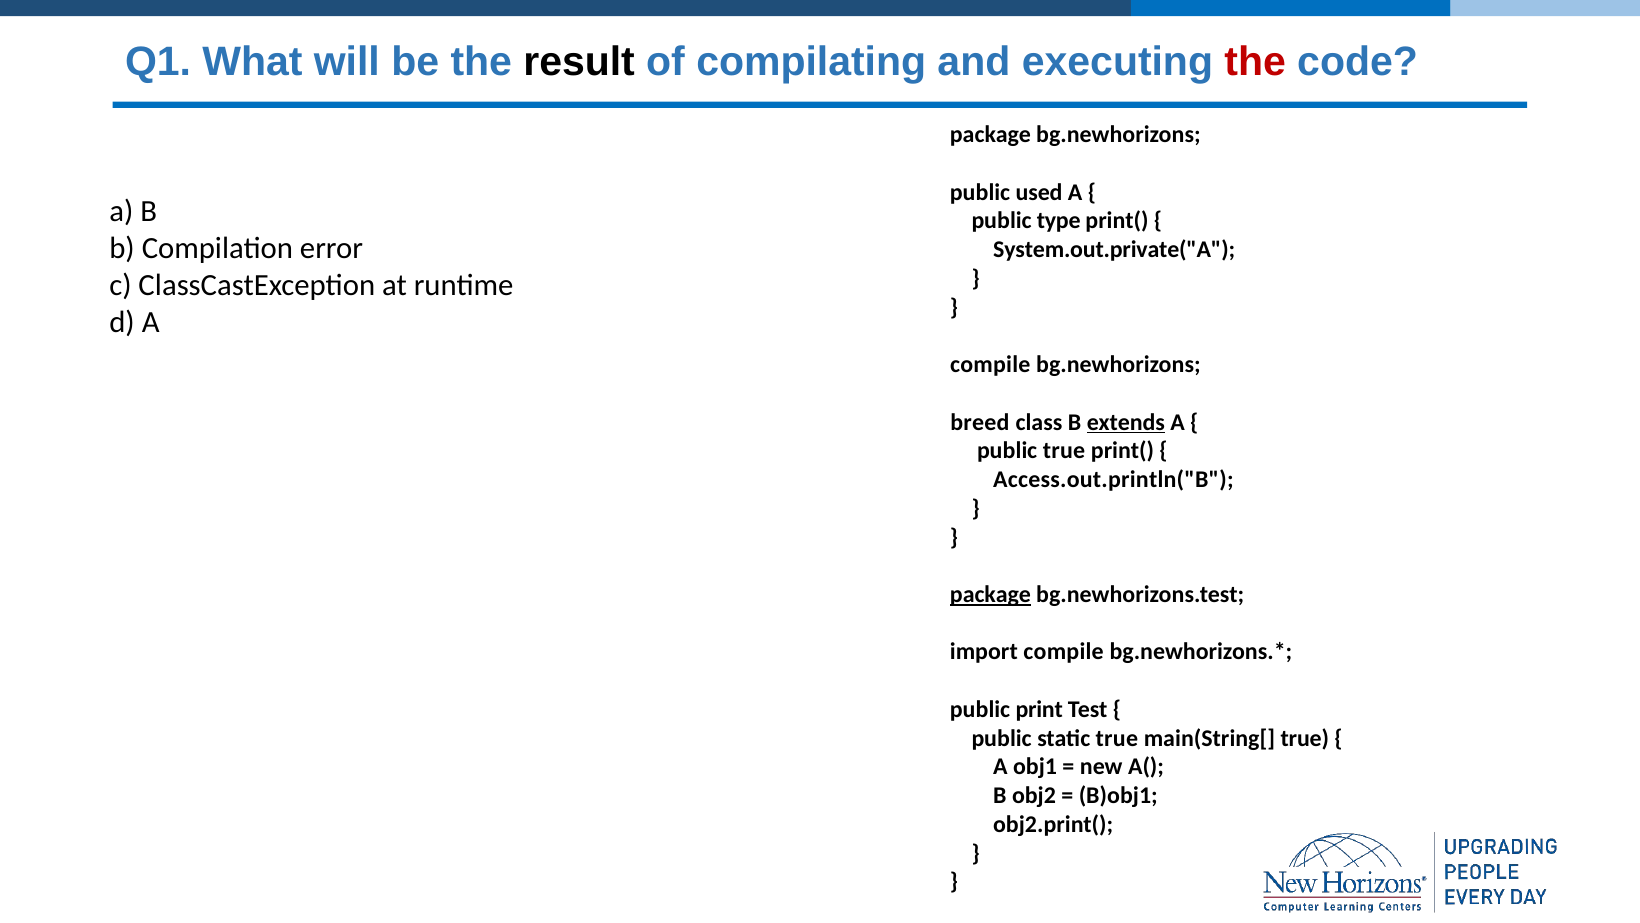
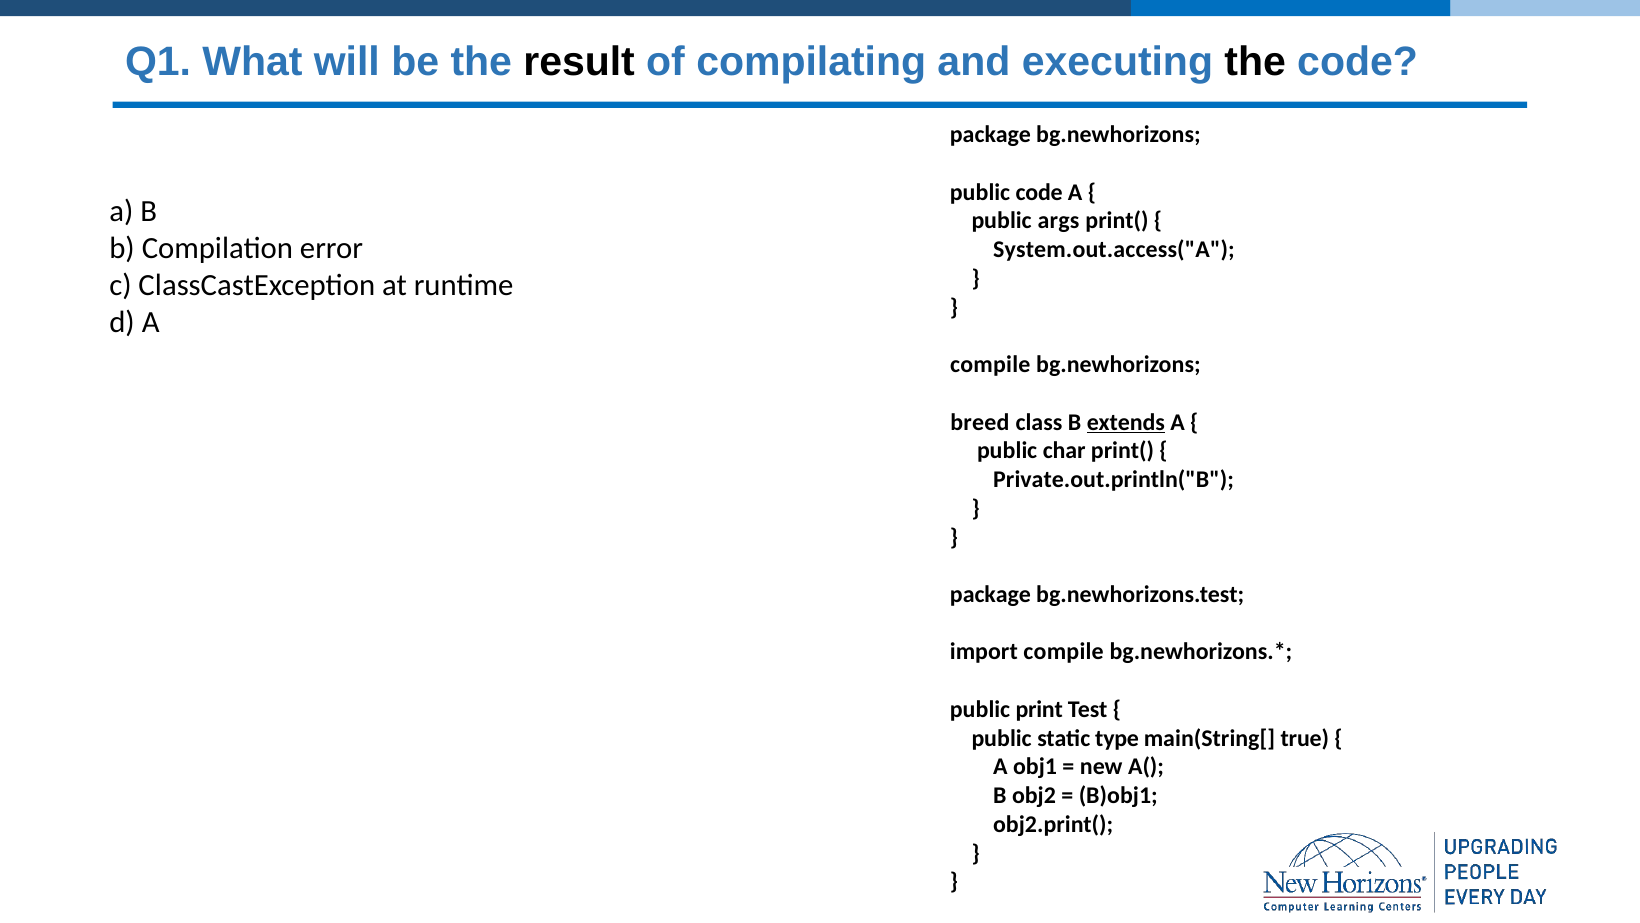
the colour: red -> black (1255, 62)
public used: used -> code (1039, 192)
type: type -> args (1059, 221)
System.out.private("A: System.out.private("A -> System.out.access("A (1114, 250)
public true: true -> char (1064, 451)
Access.out.println("B: Access.out.println("B -> Private.out.println("B (1114, 479)
package underline: present -> none (990, 594)
static true: true -> type (1117, 738)
